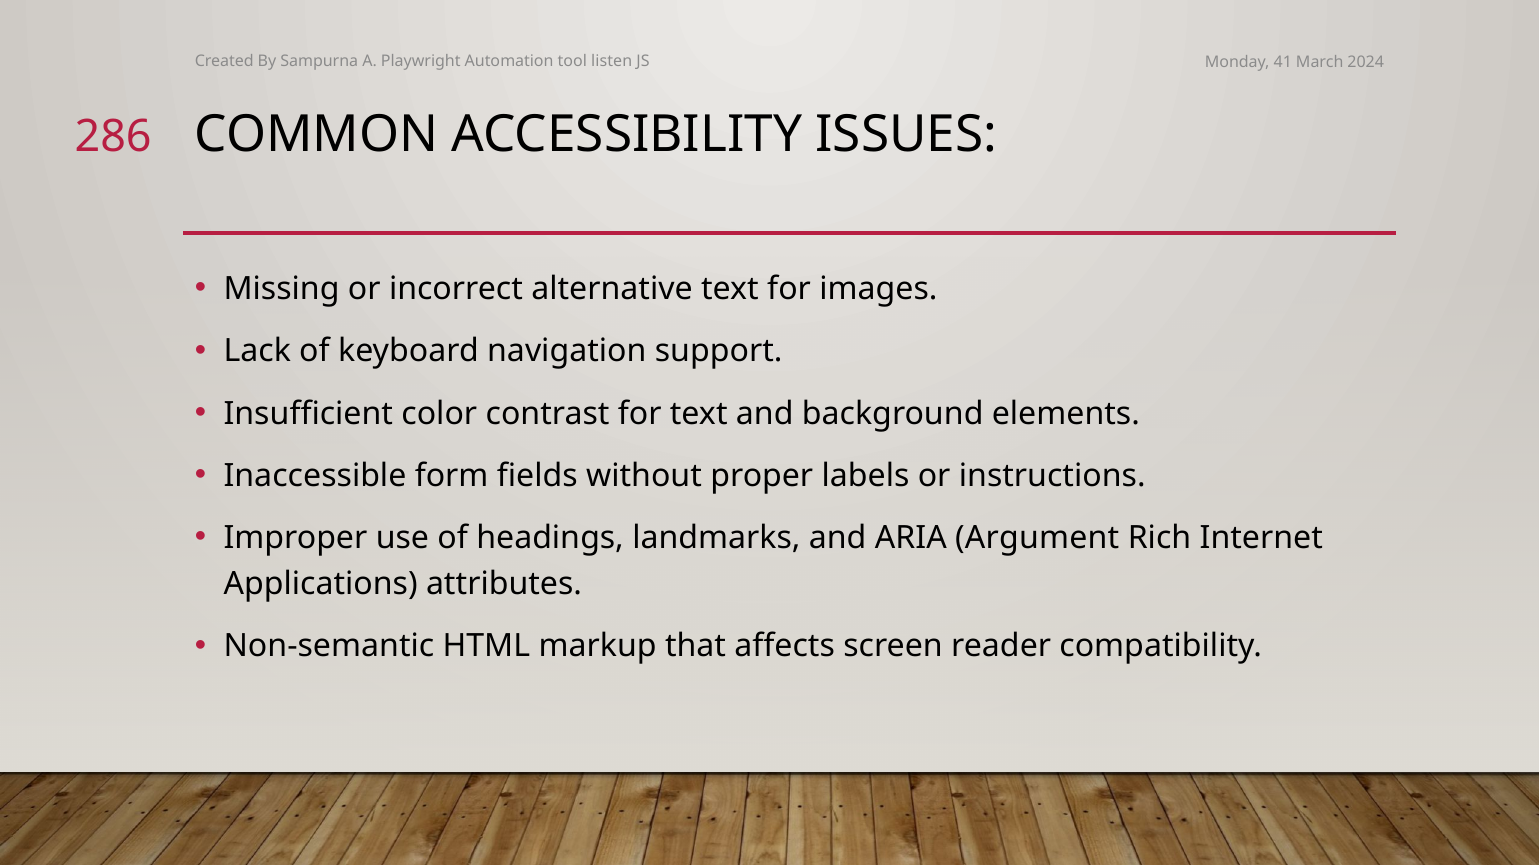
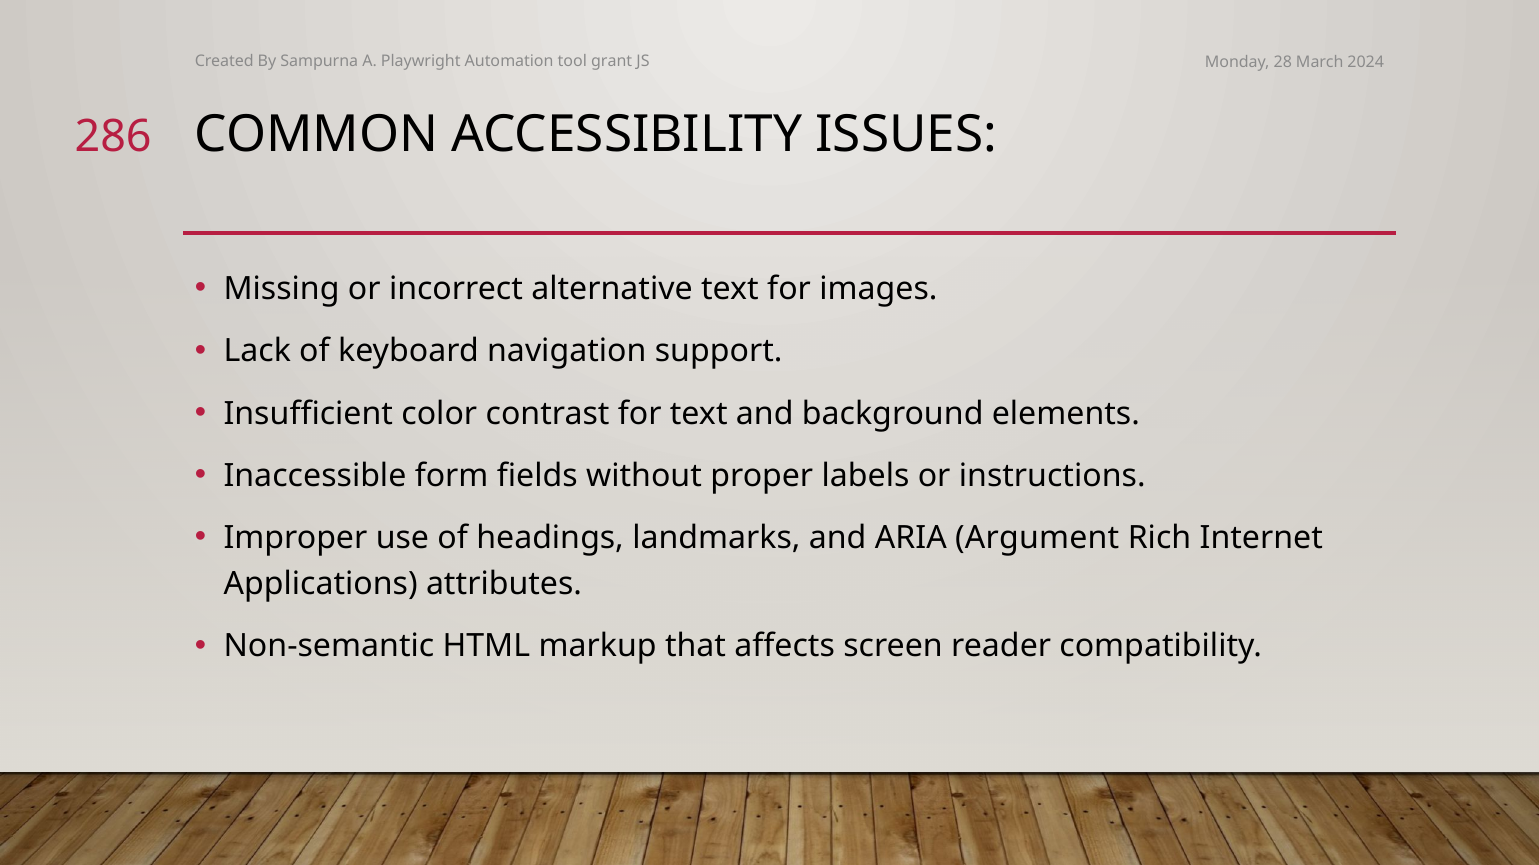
listen: listen -> grant (612, 61)
41: 41 -> 28 (1283, 62)
